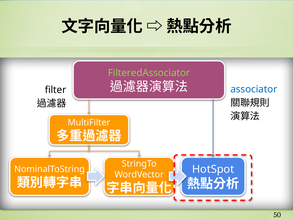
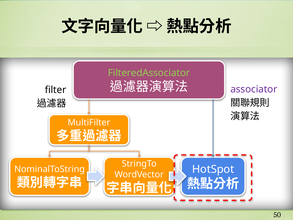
associator colour: blue -> purple (254, 89)
